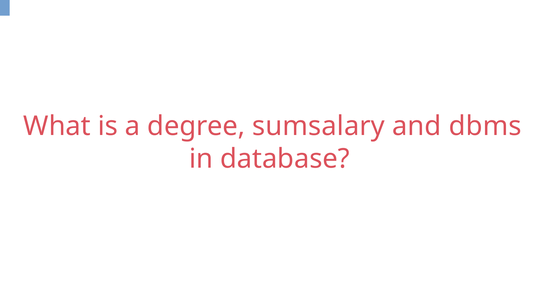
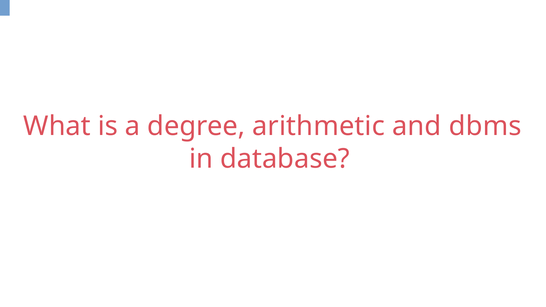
sumsalary: sumsalary -> arithmetic (319, 126)
